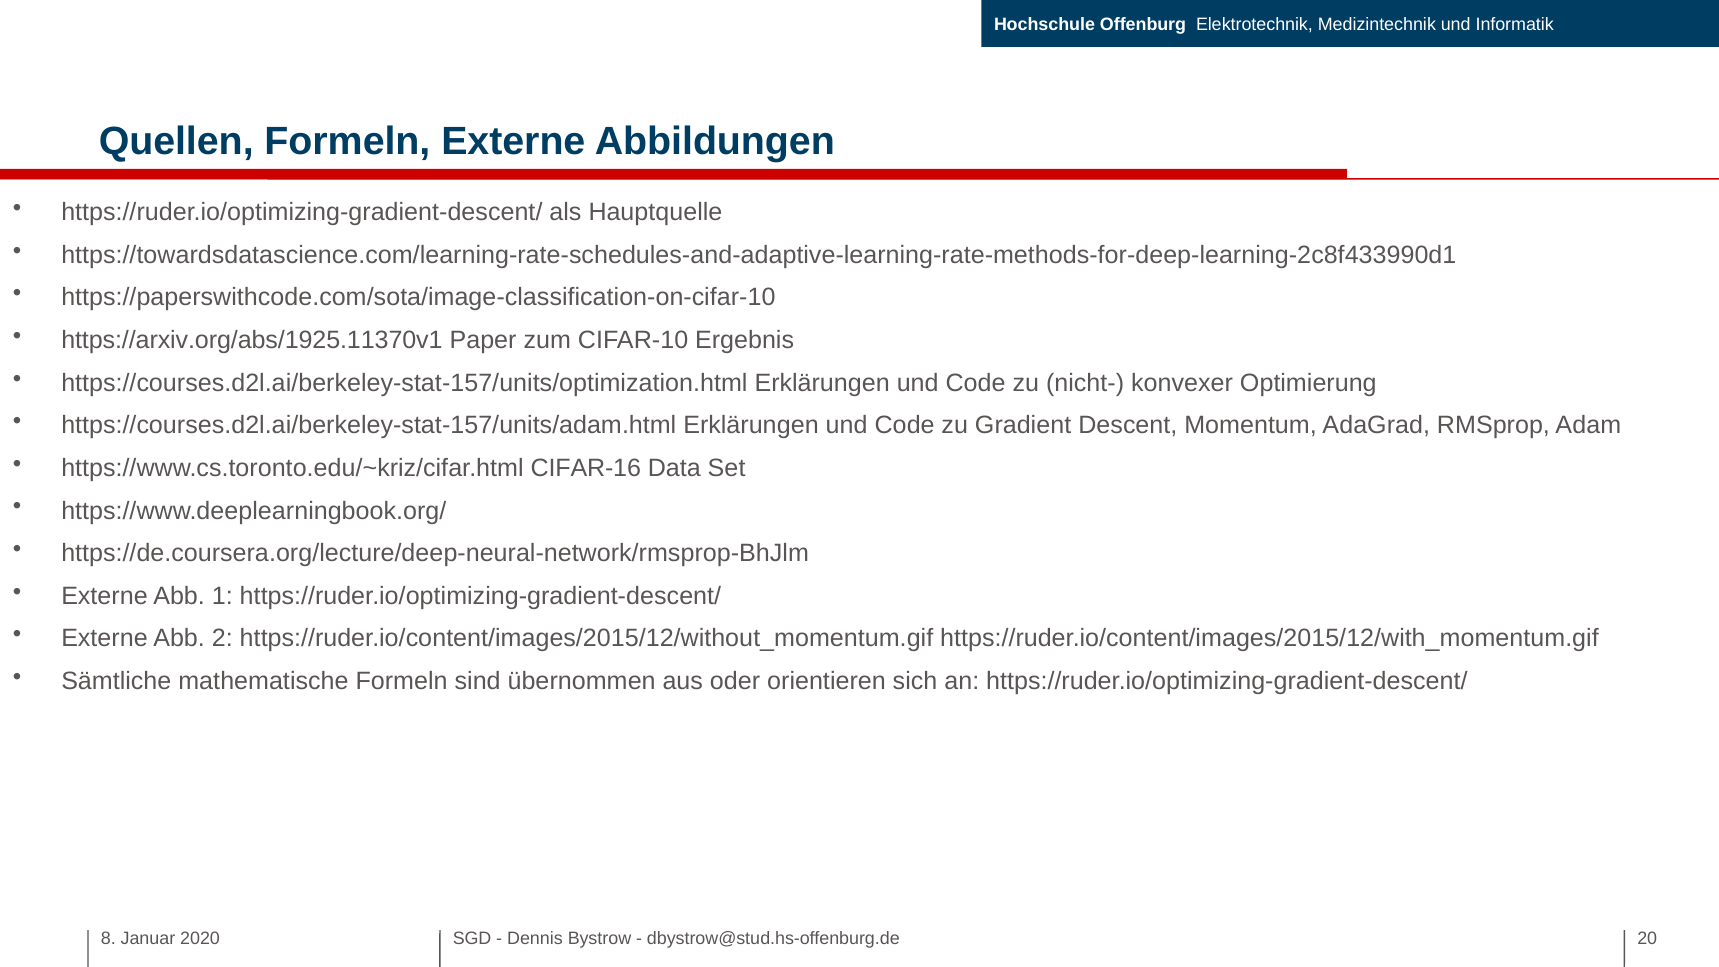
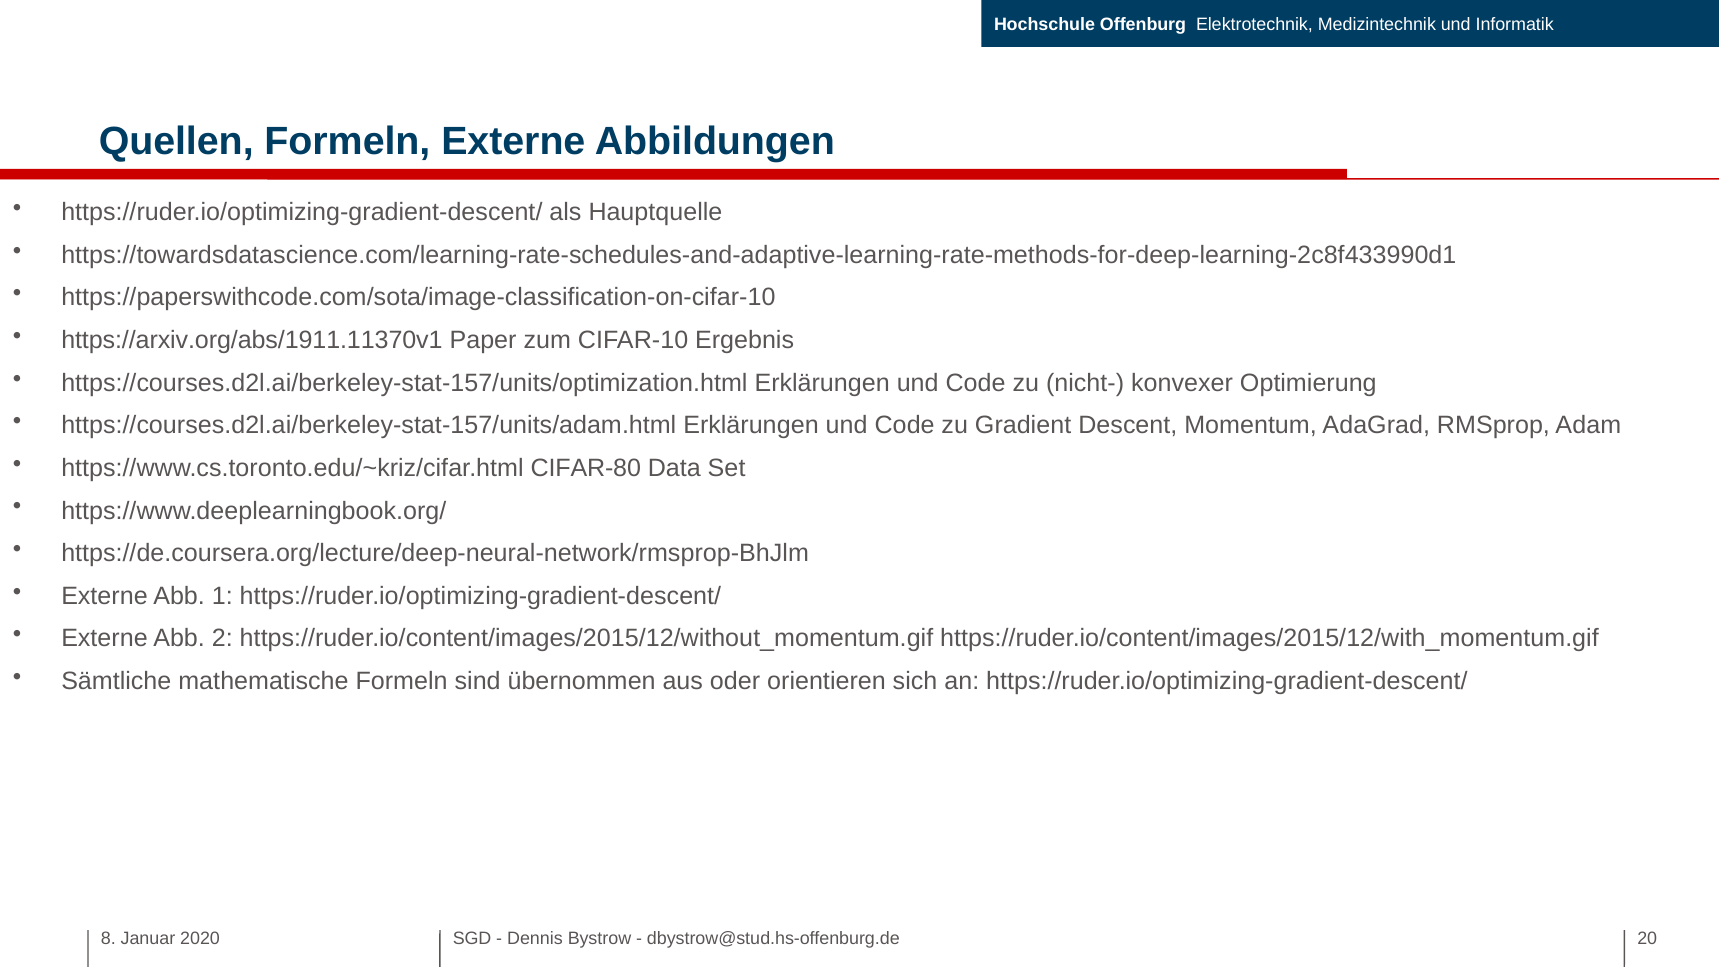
https://arxiv.org/abs/1925.11370v1: https://arxiv.org/abs/1925.11370v1 -> https://arxiv.org/abs/1911.11370v1 (252, 340)
CIFAR-16: CIFAR-16 -> CIFAR-80 (586, 468)
